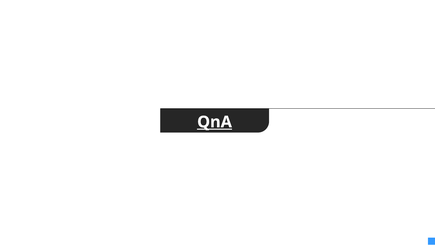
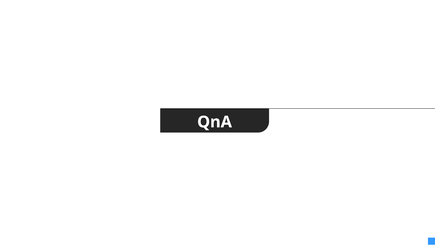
QnA underline: present -> none (215, 122)
